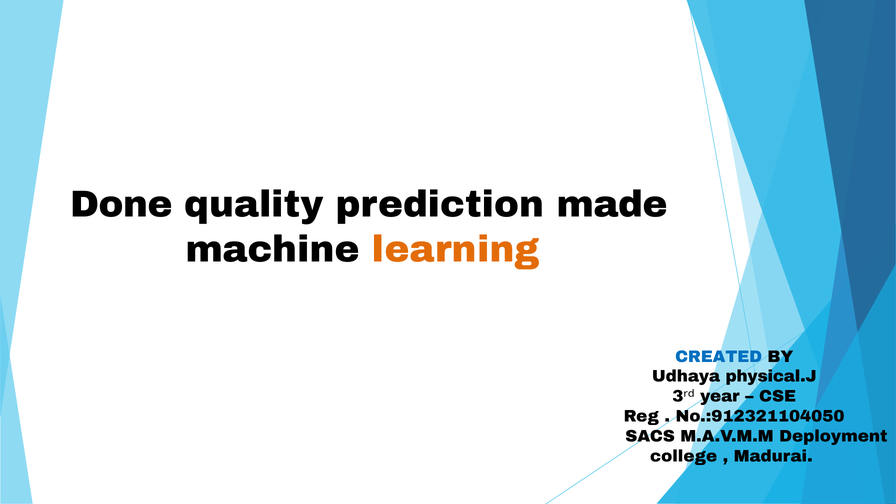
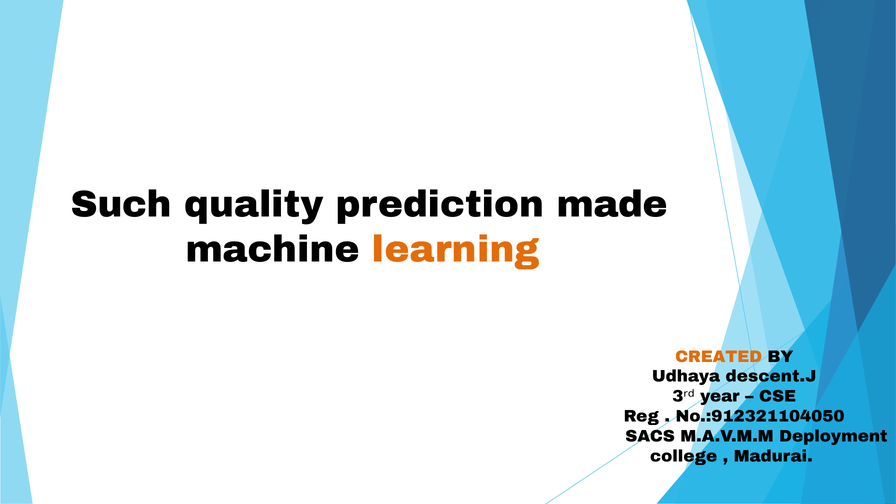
Done: Done -> Such (121, 204)
CREATED colour: blue -> orange (719, 357)
physical.J: physical.J -> descent.J (771, 376)
